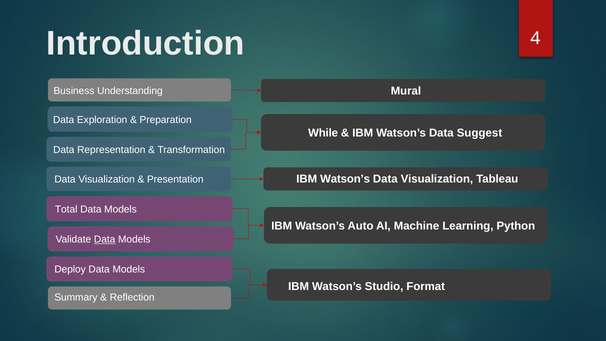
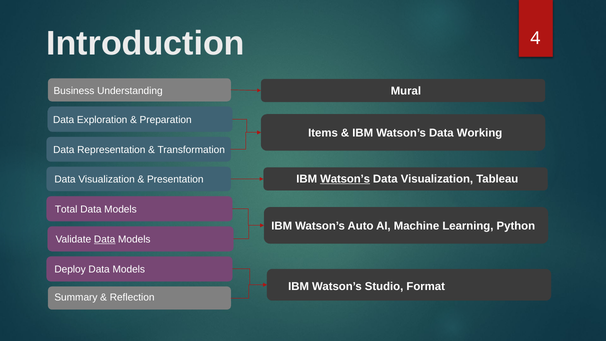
While: While -> Items (323, 133)
Suggest: Suggest -> Working (480, 133)
Watson’s underline: none -> present (345, 179)
